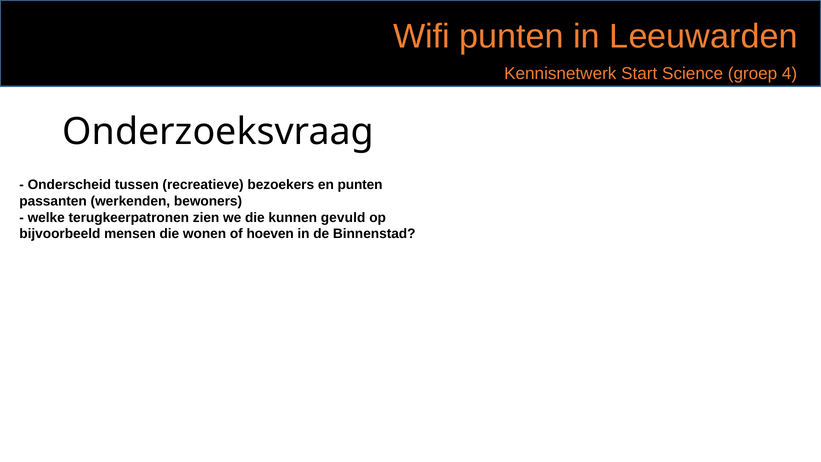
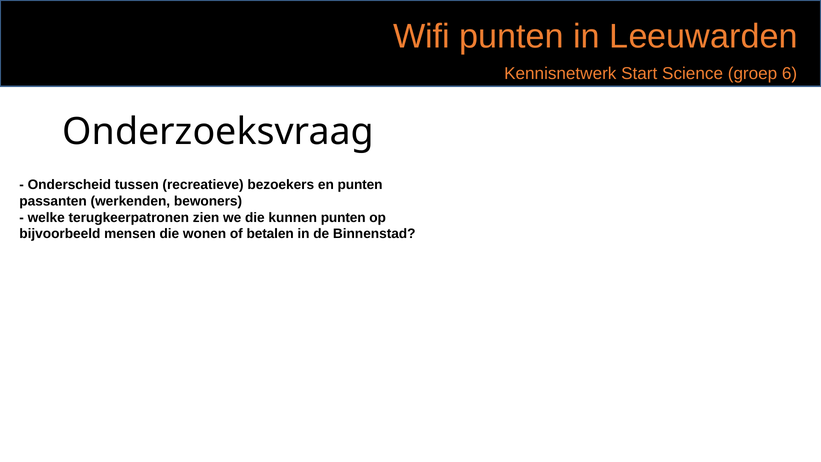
4: 4 -> 6 (790, 74)
kunnen gevuld: gevuld -> punten (343, 217)
hoeven: hoeven -> betalen (270, 234)
